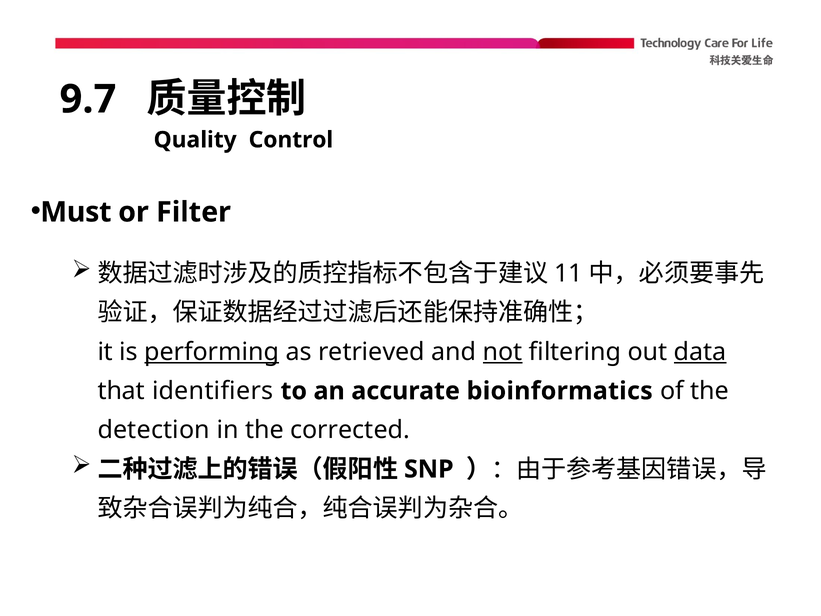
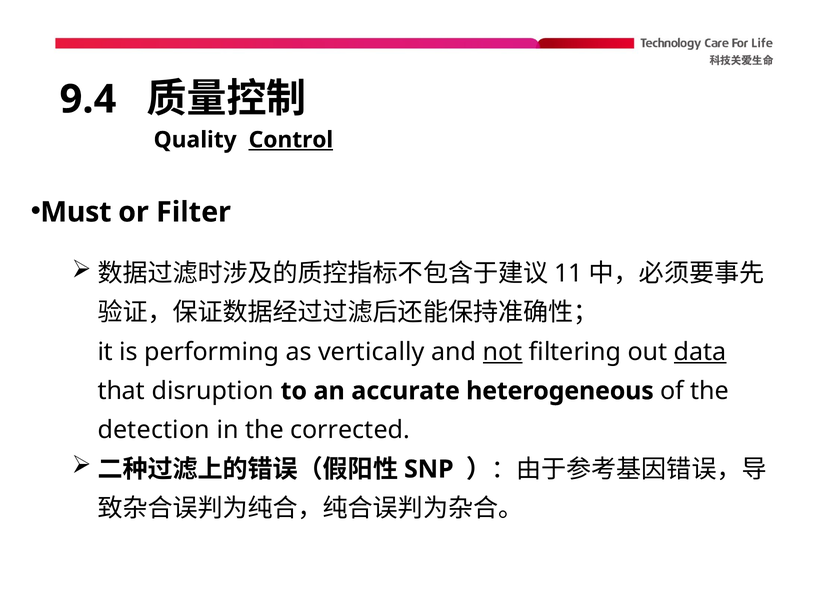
9.7: 9.7 -> 9.4 (88, 99)
Control underline: none -> present (291, 140)
performing underline: present -> none (212, 352)
retrieved: retrieved -> vertically (371, 352)
identifiers: identifiers -> disruption (213, 391)
bioinformatics: bioinformatics -> heterogeneous (560, 391)
